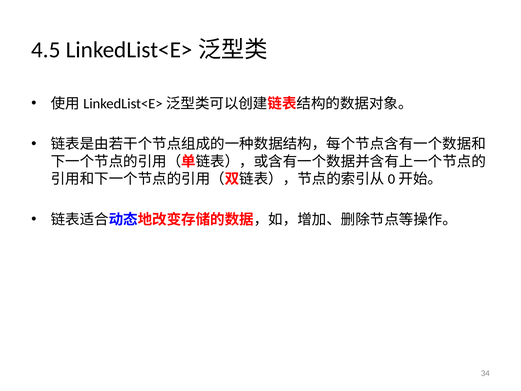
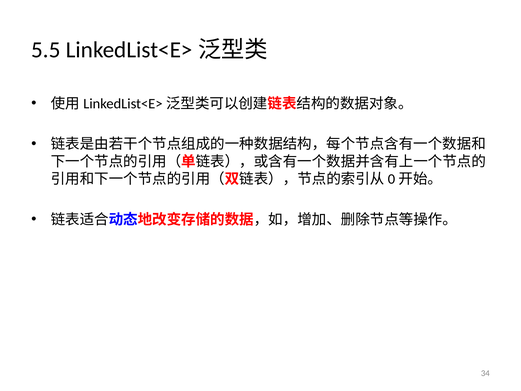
4.5: 4.5 -> 5.5 (46, 50)
